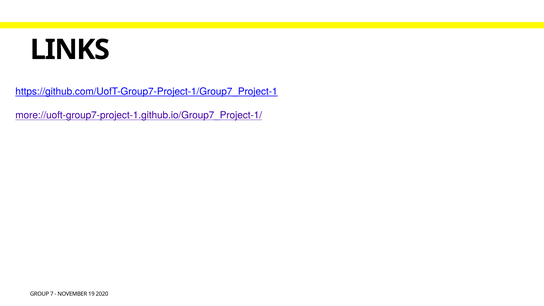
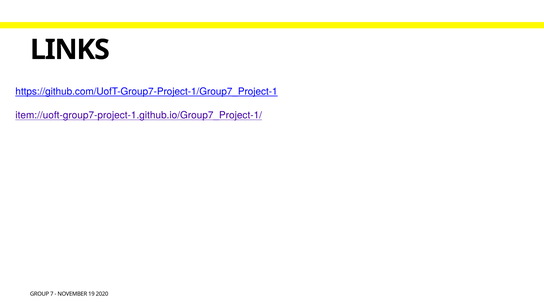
more://uoft-group7-project-1.github.io/Group7_Project-1/: more://uoft-group7-project-1.github.io/Group7_Project-1/ -> item://uoft-group7-project-1.github.io/Group7_Project-1/ (139, 115)
